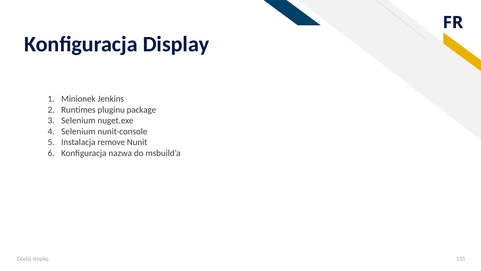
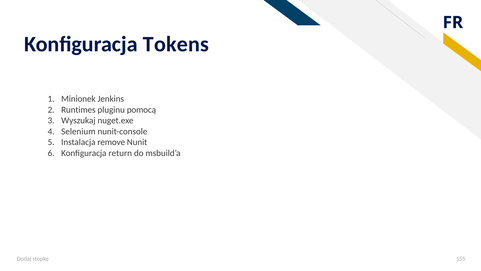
Display: Display -> Tokens (176, 44)
package: package -> pomocą (141, 110)
Selenium: Selenium -> Wyszukaj (78, 120)
nazwa: nazwa -> return (120, 153)
